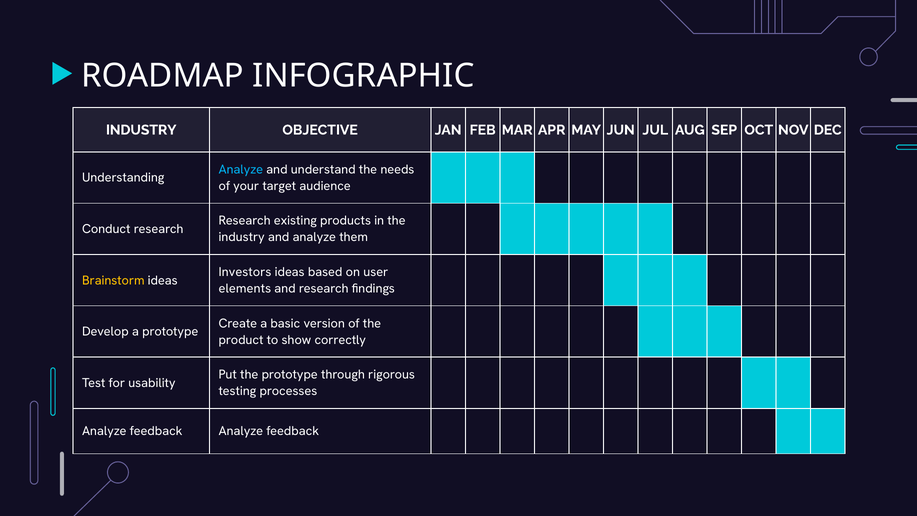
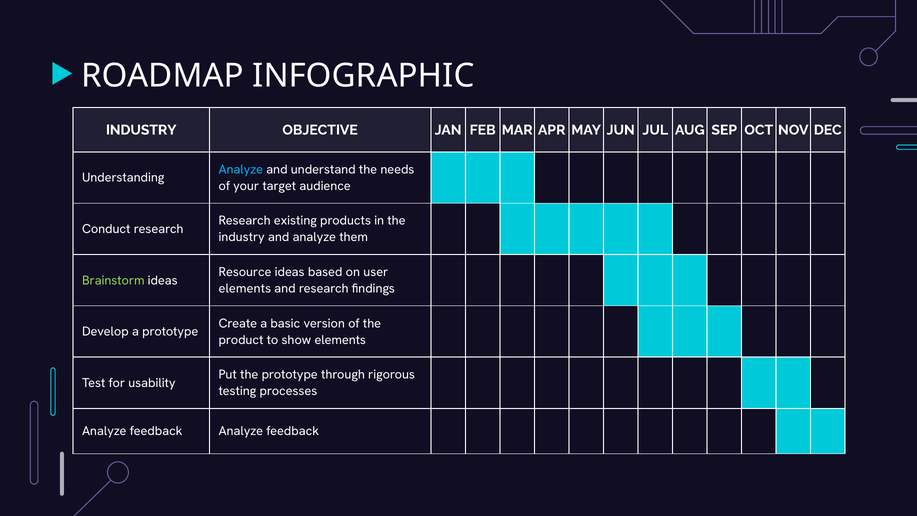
Investors: Investors -> Resource (245, 272)
Brainstorm colour: yellow -> light green (113, 280)
show correctly: correctly -> elements (340, 340)
